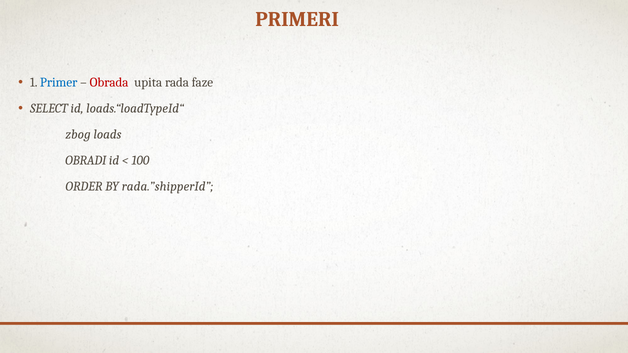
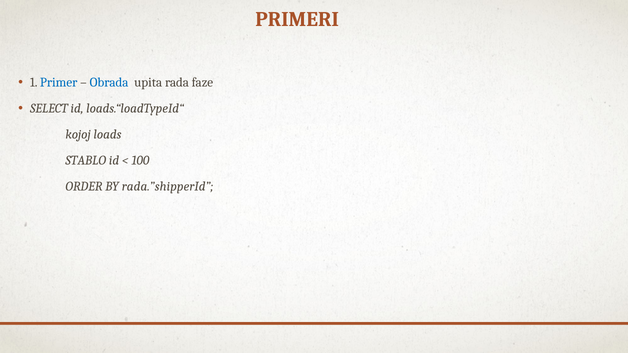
Obrada colour: red -> blue (109, 83)
zbog: zbog -> kojoj (78, 134)
OBRADI: OBRADI -> STABLO (86, 160)
